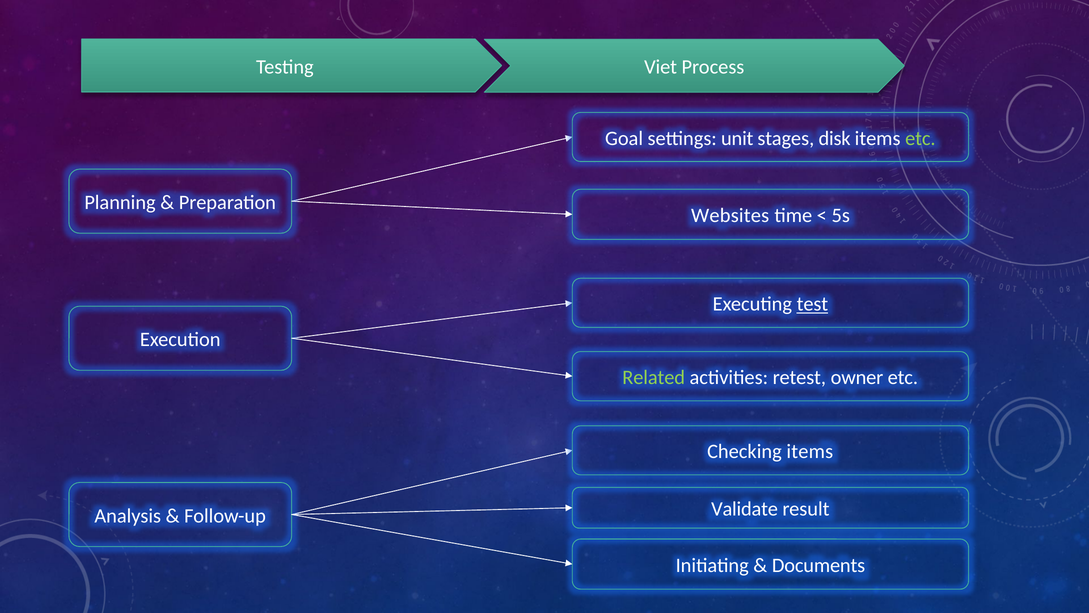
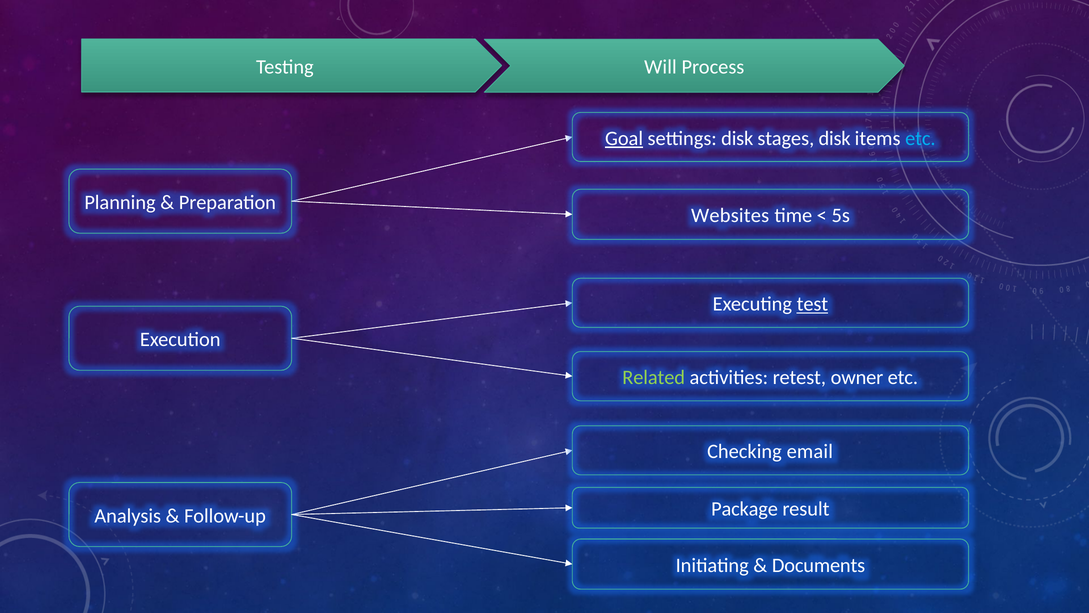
Viet: Viet -> Will (660, 67)
Goal underline: none -> present (624, 138)
settings unit: unit -> disk (737, 138)
etc colour: light green -> light blue (920, 138)
Checking items: items -> email (810, 451)
Validate: Validate -> Package (745, 509)
